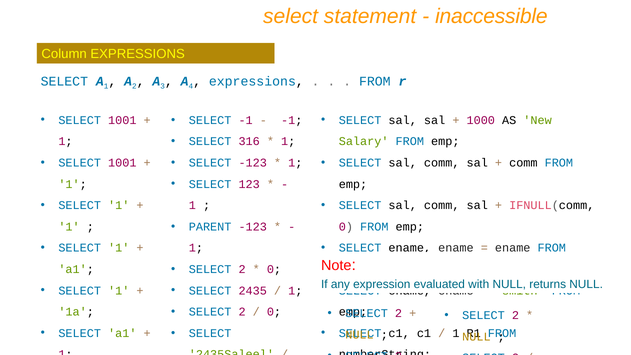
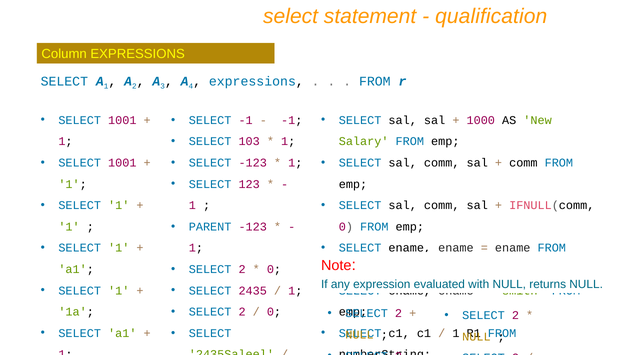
inaccessible: inaccessible -> qualification (491, 16)
316: 316 -> 103 (249, 142)
